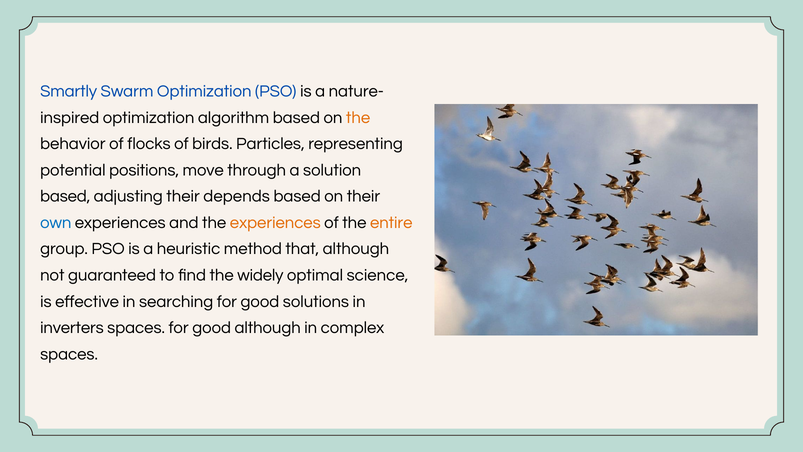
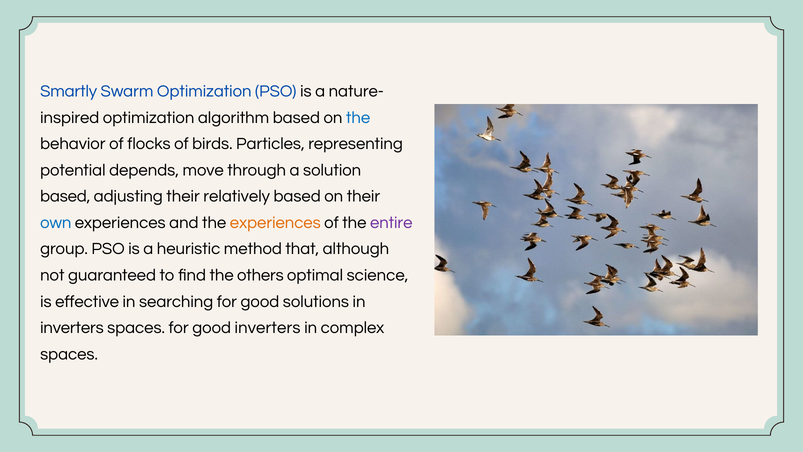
the colour: orange -> blue (358, 117)
positions: positions -> depends (144, 170)
depends: depends -> relatively (237, 196)
entire colour: orange -> purple (391, 222)
widely: widely -> others (260, 275)
good although: although -> inverters (268, 328)
